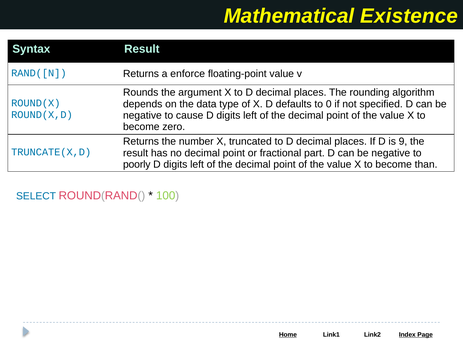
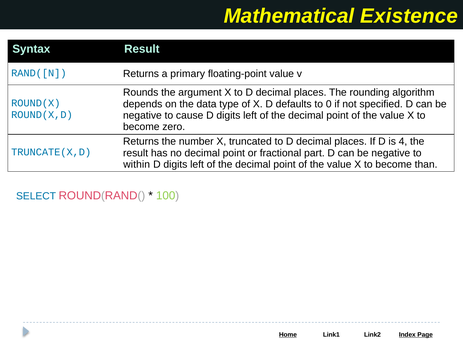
enforce: enforce -> primary (188, 74)
9: 9 -> 4 (403, 141)
poorly: poorly -> within (137, 164)
